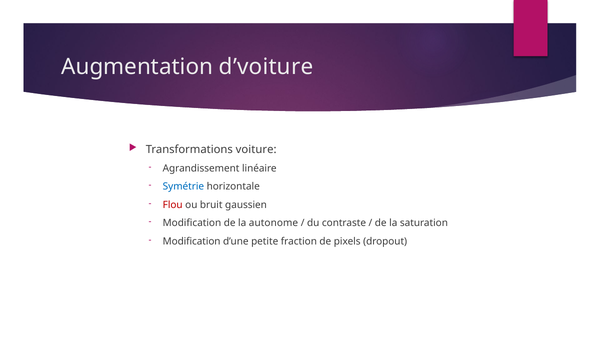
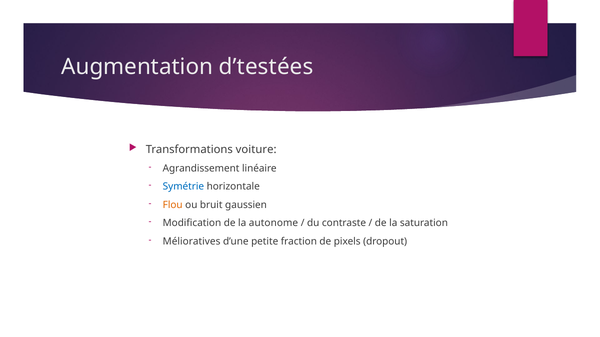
d’voiture: d’voiture -> d’testées (266, 67)
Flou colour: red -> orange (173, 205)
Modification: Modification -> Mélioratives (192, 242)
